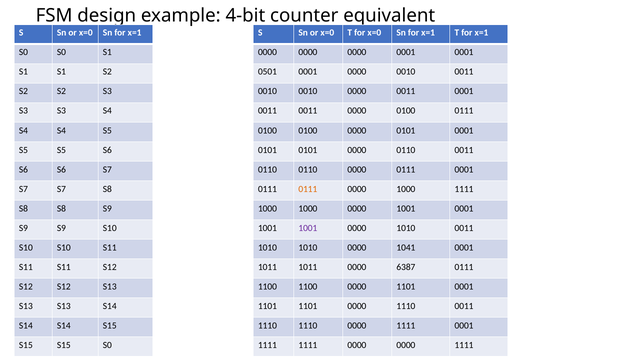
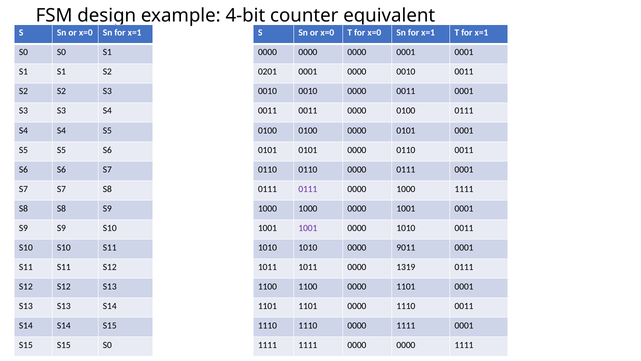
0501: 0501 -> 0201 (267, 72)
0111 colour: orange -> purple (308, 189)
1041: 1041 -> 9011 (406, 247)
6387: 6387 -> 1319 (406, 267)
